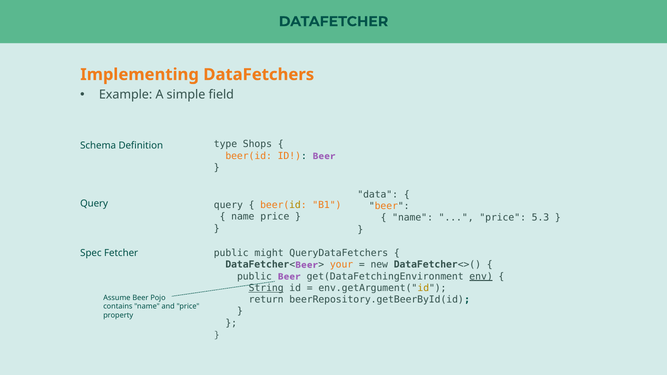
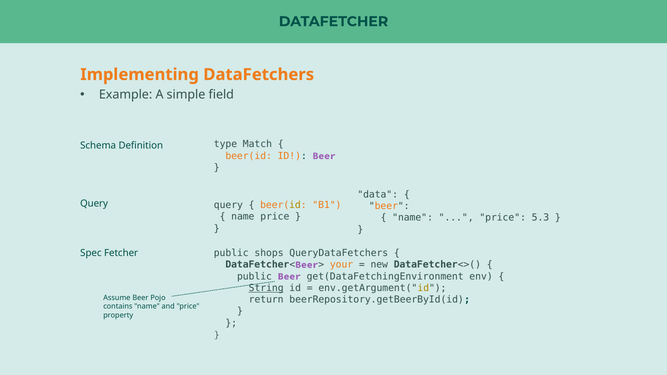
Shops: Shops -> Match (257, 144)
might: might -> shops (269, 253)
env underline: present -> none (481, 276)
